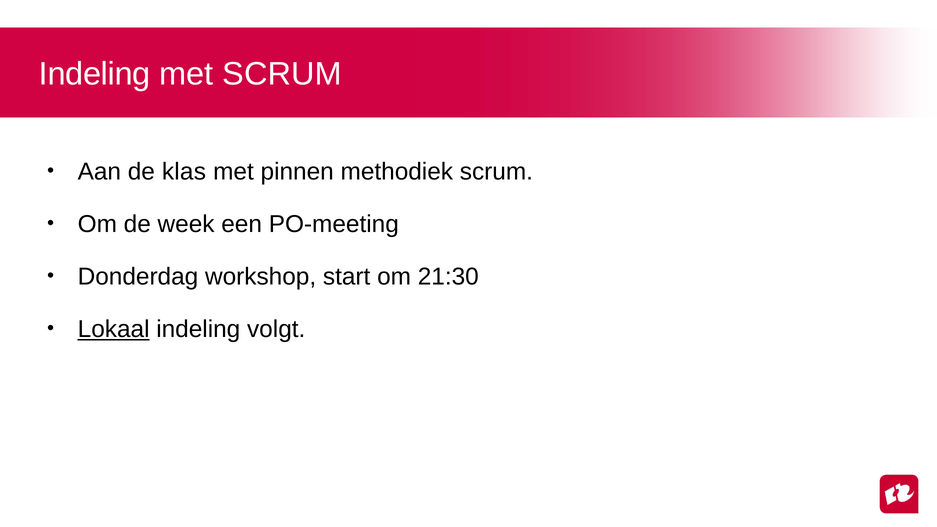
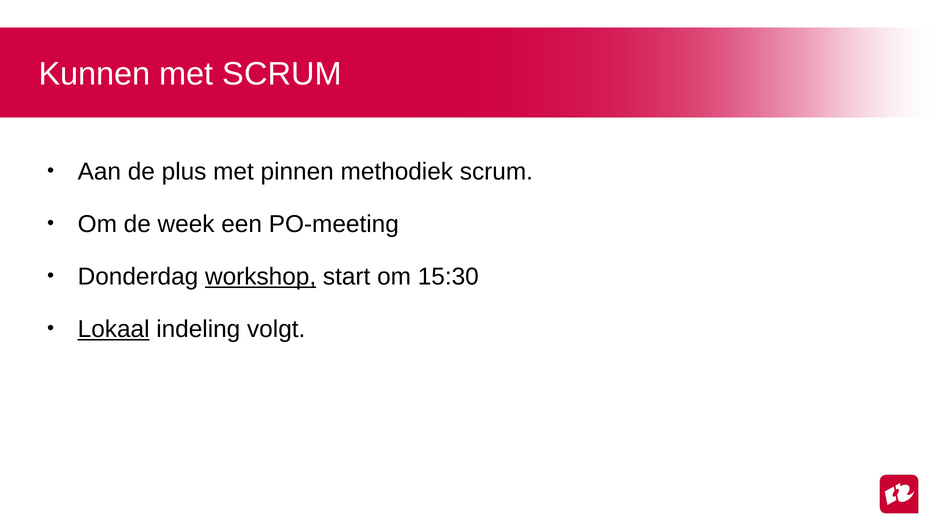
Indeling: Indeling -> Kunnen (95, 74)
klas: klas -> plus (184, 172)
workshop underline: none -> present (261, 277)
21:30: 21:30 -> 15:30 (448, 277)
